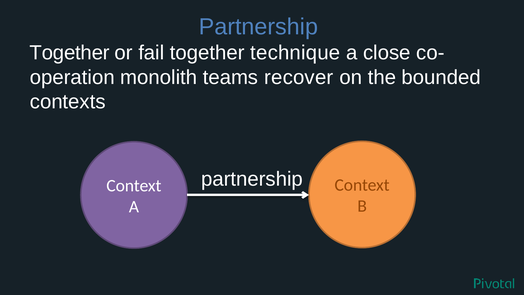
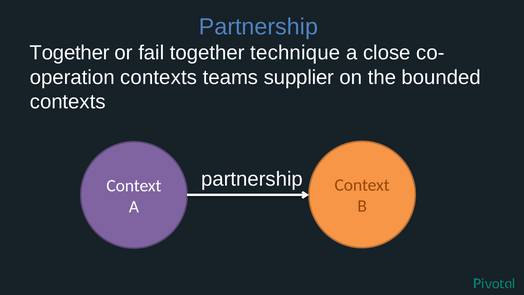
monolith: monolith -> contexts (159, 77)
recover: recover -> supplier (299, 77)
